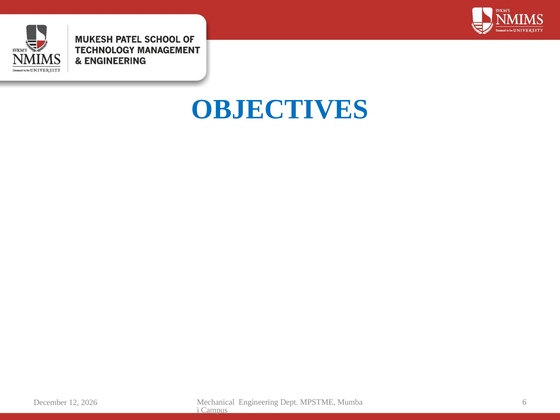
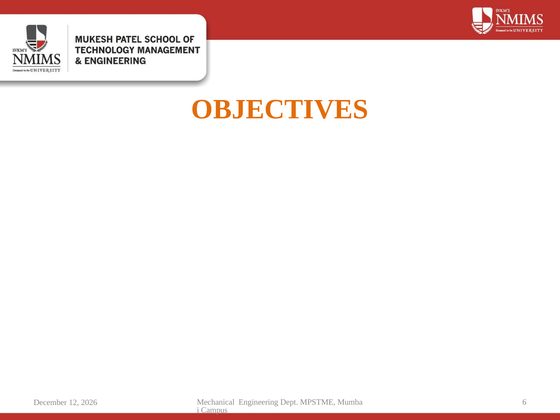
OBJECTIVES colour: blue -> orange (280, 109)
